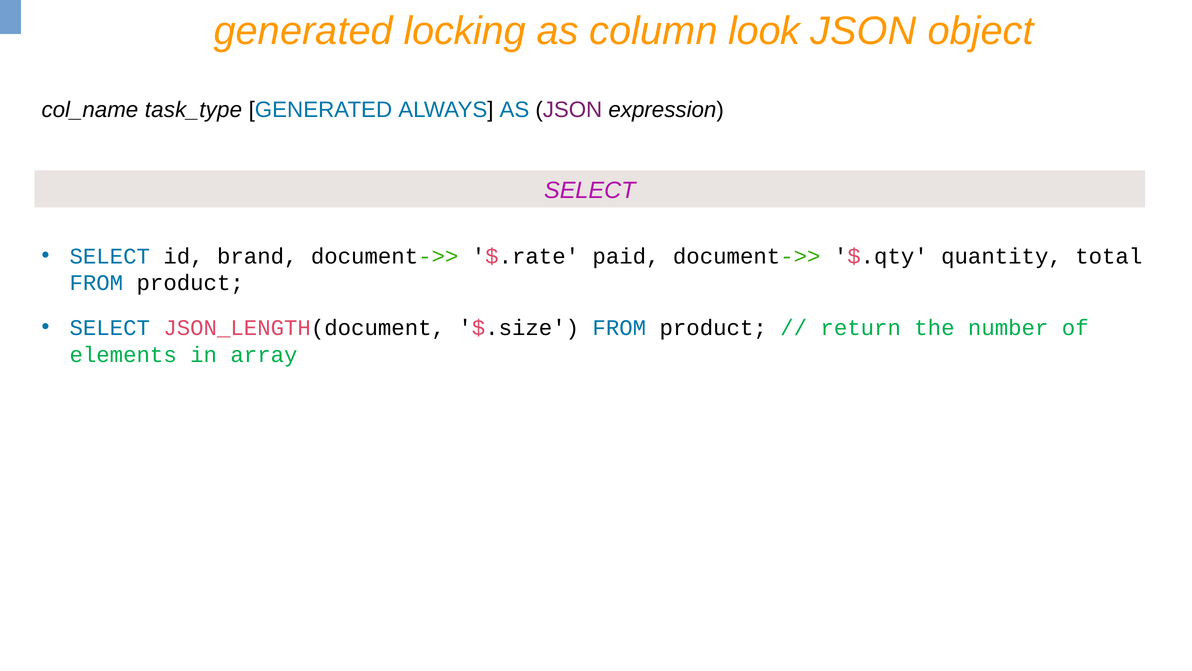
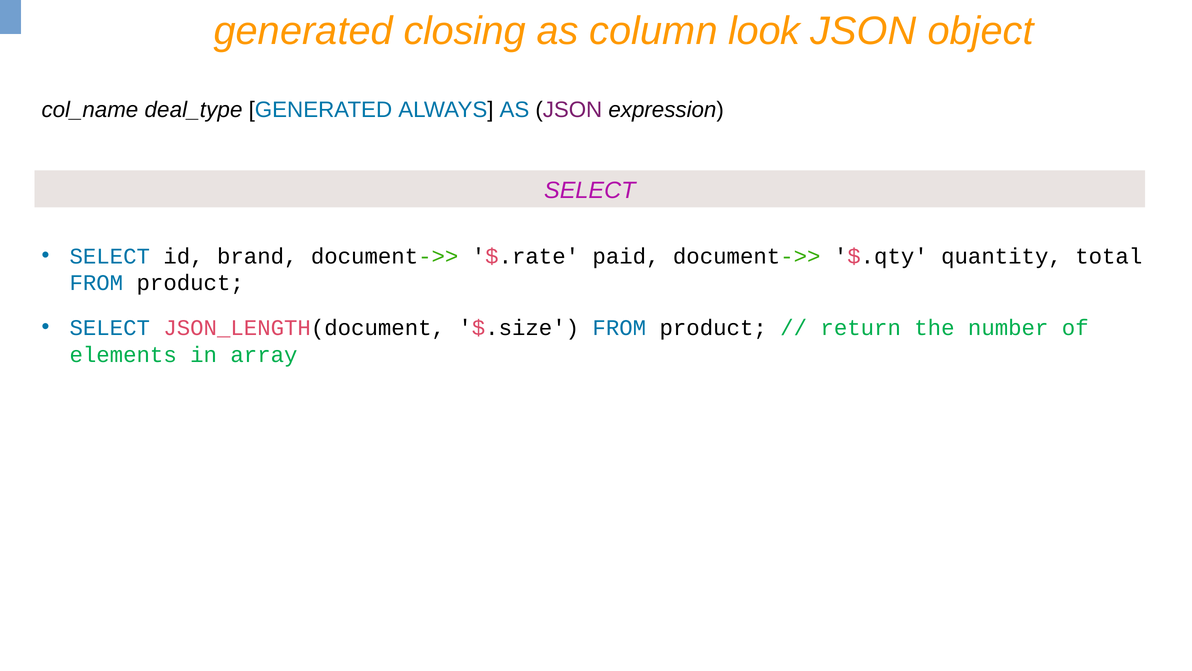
locking: locking -> closing (465, 31)
task_type: task_type -> deal_type (194, 110)
